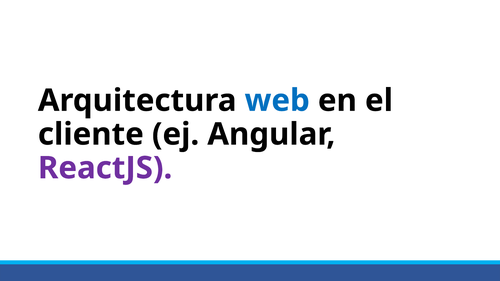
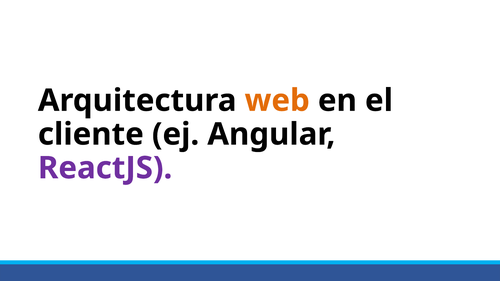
web colour: blue -> orange (277, 101)
